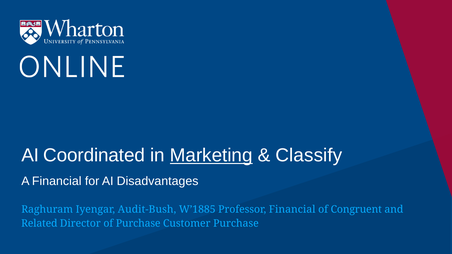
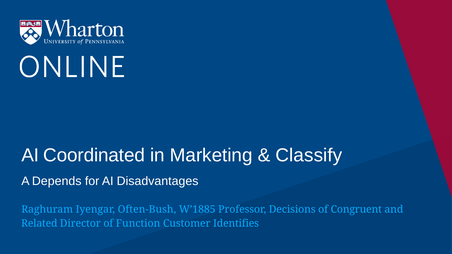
Marketing underline: present -> none (211, 156)
A Financial: Financial -> Depends (57, 181)
Audit-Bush: Audit-Bush -> Often-Bush (147, 210)
Professor Financial: Financial -> Decisions (292, 210)
of Purchase: Purchase -> Function (138, 224)
Customer Purchase: Purchase -> Identifies (236, 224)
